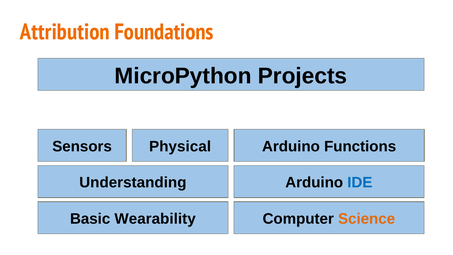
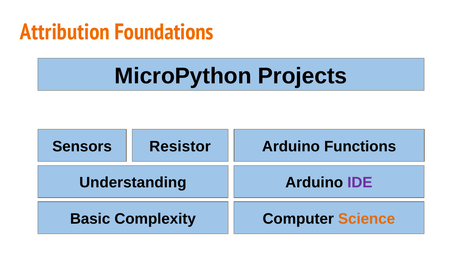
Physical: Physical -> Resistor (180, 146)
IDE colour: blue -> purple (360, 183)
Wearability: Wearability -> Complexity (155, 219)
